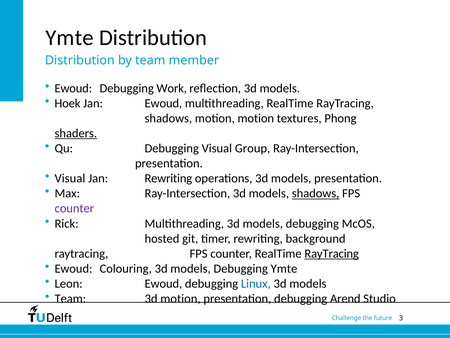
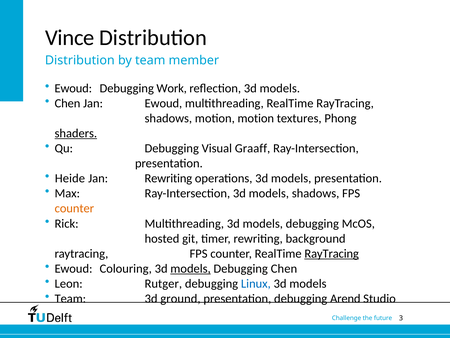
Ymte: Ymte -> Vince (70, 38)
Hoek: Hoek -> Chen (67, 103)
Group: Group -> Graaff (253, 148)
Visual: Visual -> Heide (70, 178)
shadows underline: present -> none (316, 193)
counter colour: purple -> orange (74, 208)
models underline: none -> present (191, 268)
Debugging Ymte: Ymte -> Chen (284, 268)
Leon Ewoud: Ewoud -> Rutger (163, 283)
3d motion: motion -> ground (180, 298)
